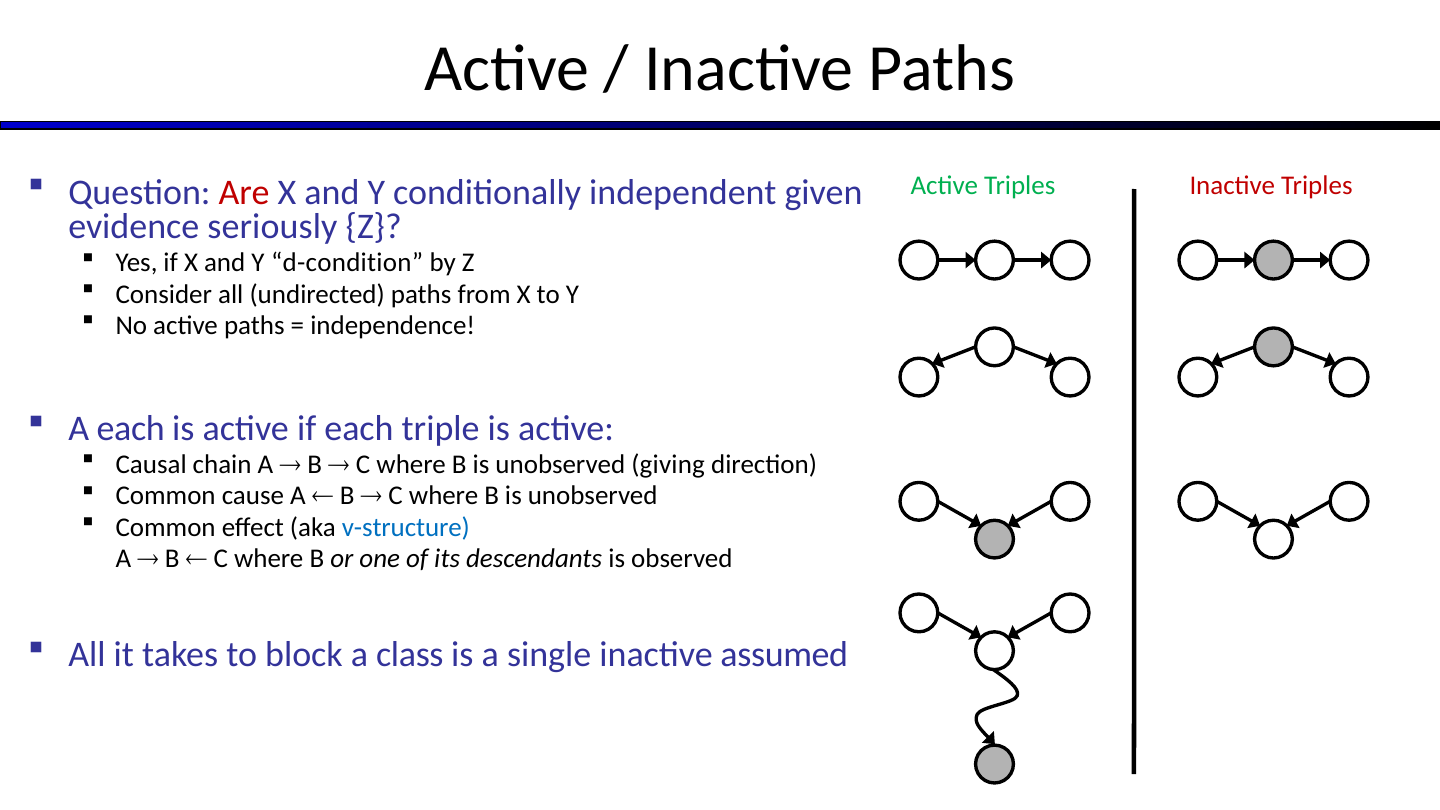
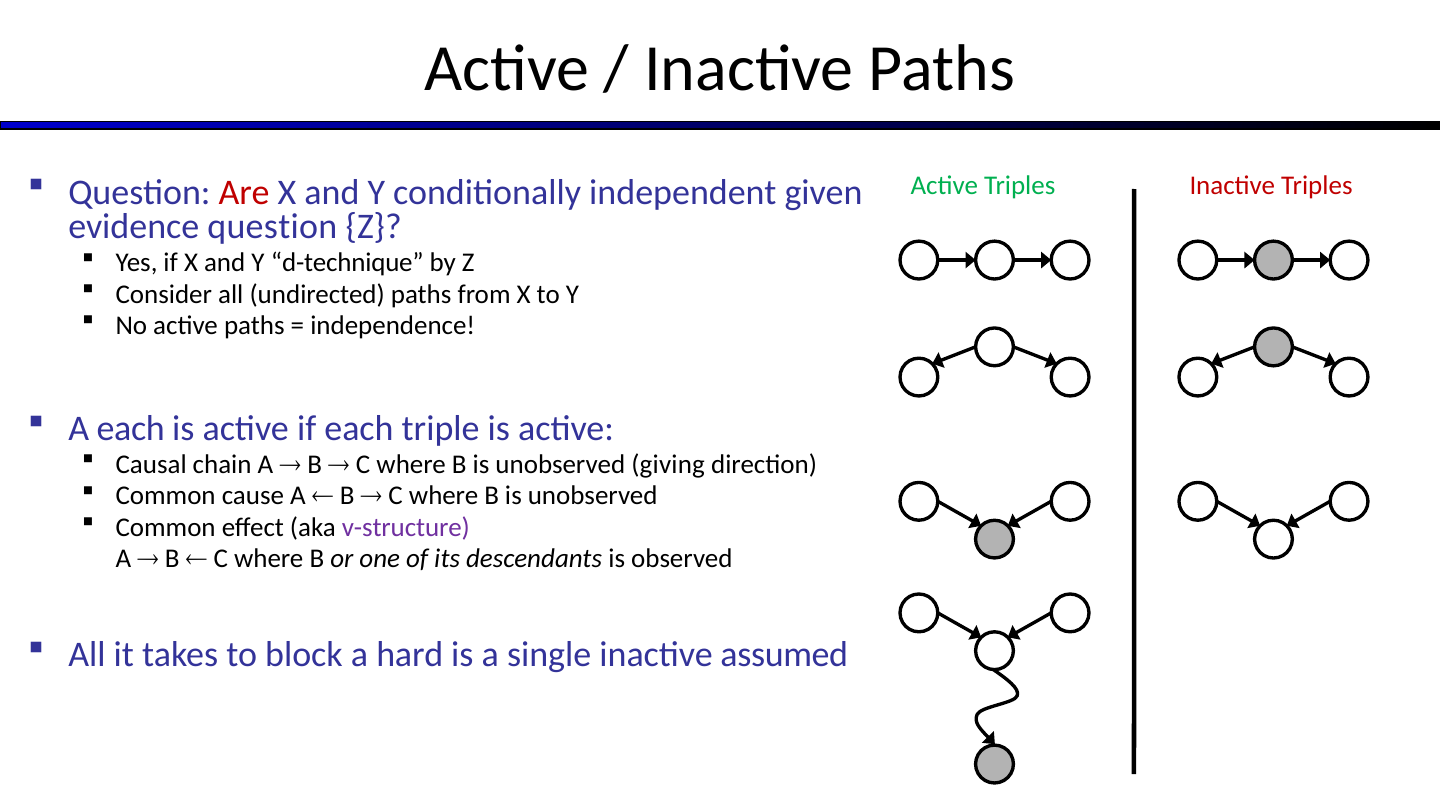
evidence seriously: seriously -> question (272, 227)
d-condition: d-condition -> d-technique (347, 263)
v-structure colour: blue -> purple (406, 527)
class: class -> hard (410, 655)
